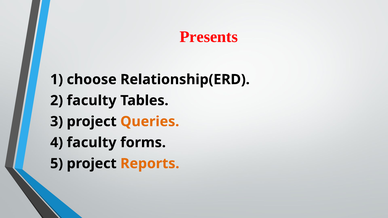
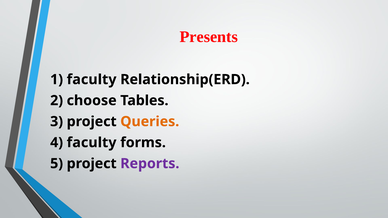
1 choose: choose -> faculty (92, 80)
2 faculty: faculty -> choose (92, 101)
Reports colour: orange -> purple (150, 164)
